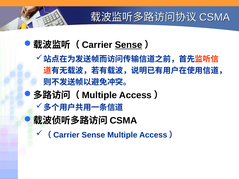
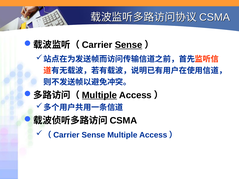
Multiple underline: none -> present (99, 95)
